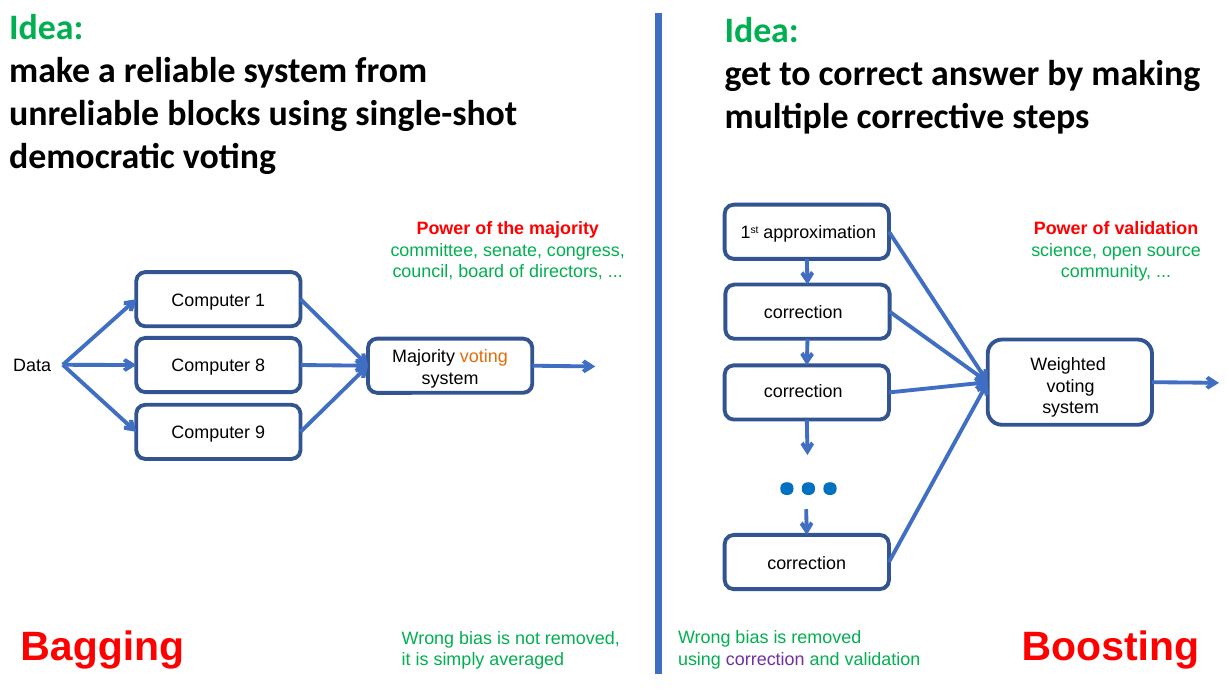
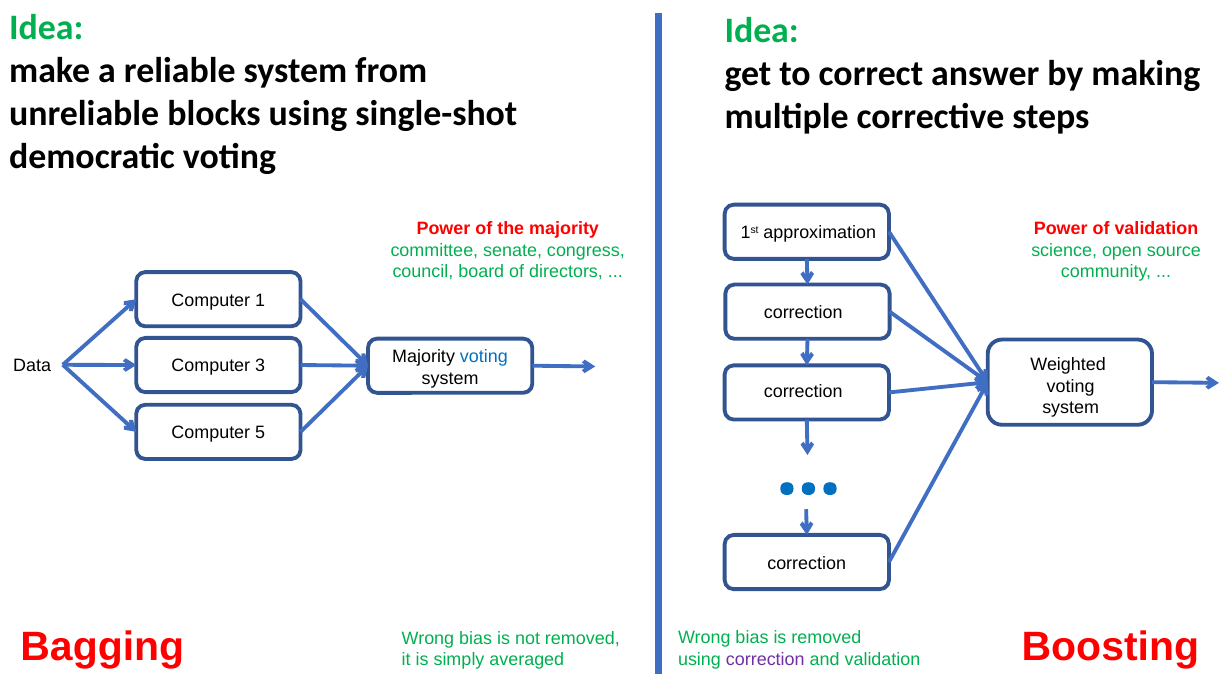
voting colour: orange -> blue (484, 357)
8: 8 -> 3 (260, 366)
9: 9 -> 5 (260, 433)
